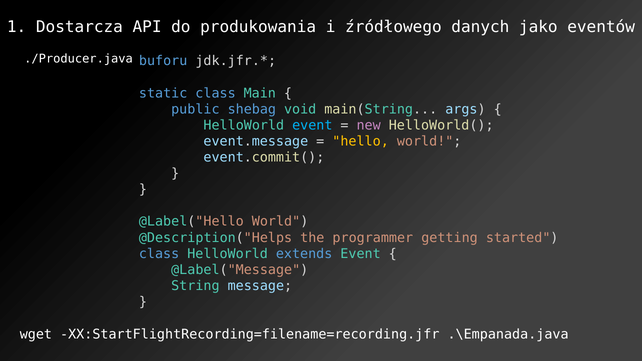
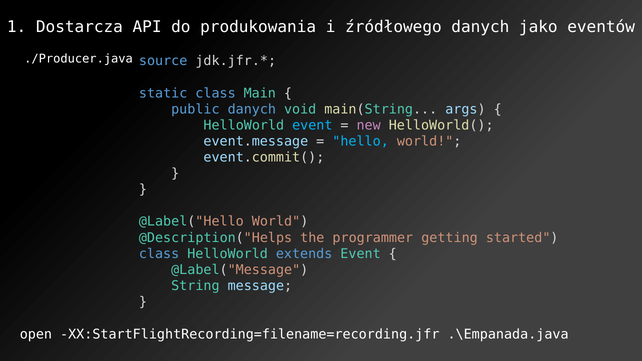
buforu: buforu -> source (163, 61)
public shebag: shebag -> danych (252, 109)
hello colour: yellow -> light blue (361, 141)
wget: wget -> open (36, 334)
